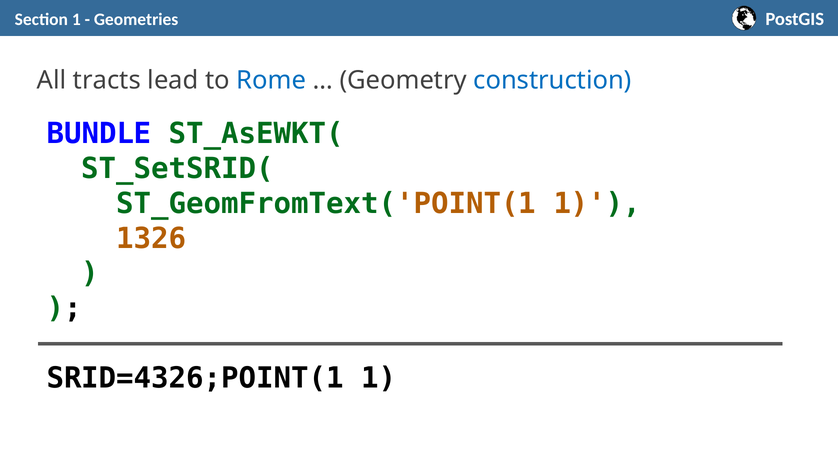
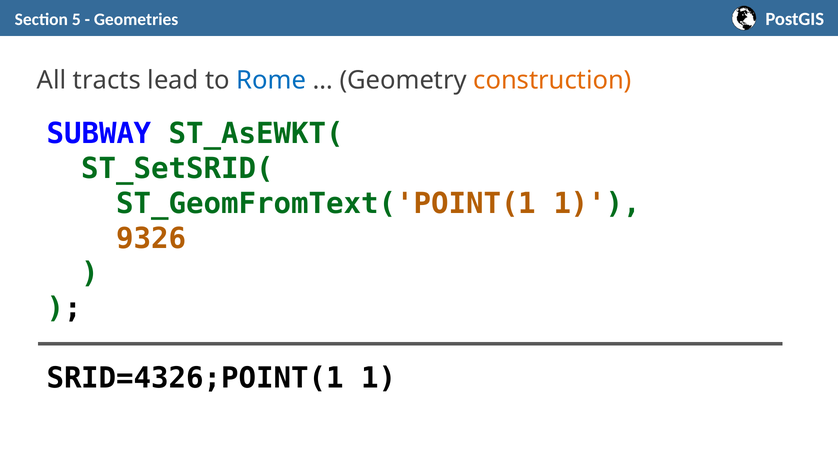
Section 1: 1 -> 5 (76, 19)
construction colour: blue -> orange (553, 80)
BUNDLE: BUNDLE -> SUBWAY (99, 134)
1326: 1326 -> 9326 (151, 239)
